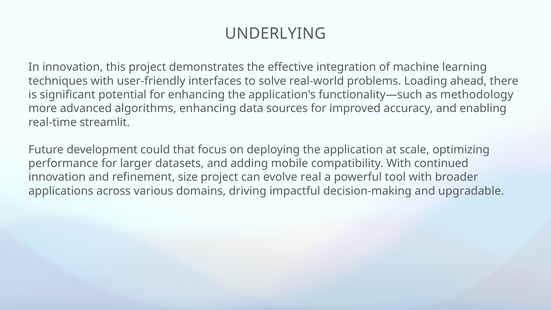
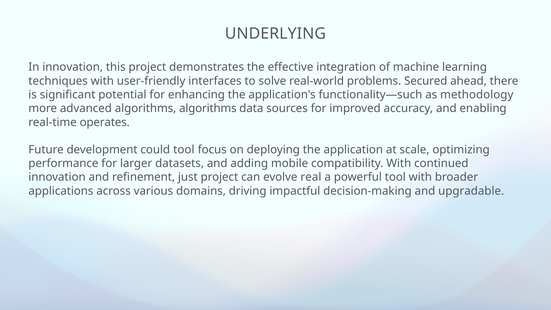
Loading: Loading -> Secured (426, 81)
algorithms enhancing: enhancing -> algorithms (208, 108)
streamlit: streamlit -> operates (105, 122)
could that: that -> tool (184, 150)
size: size -> just (188, 177)
